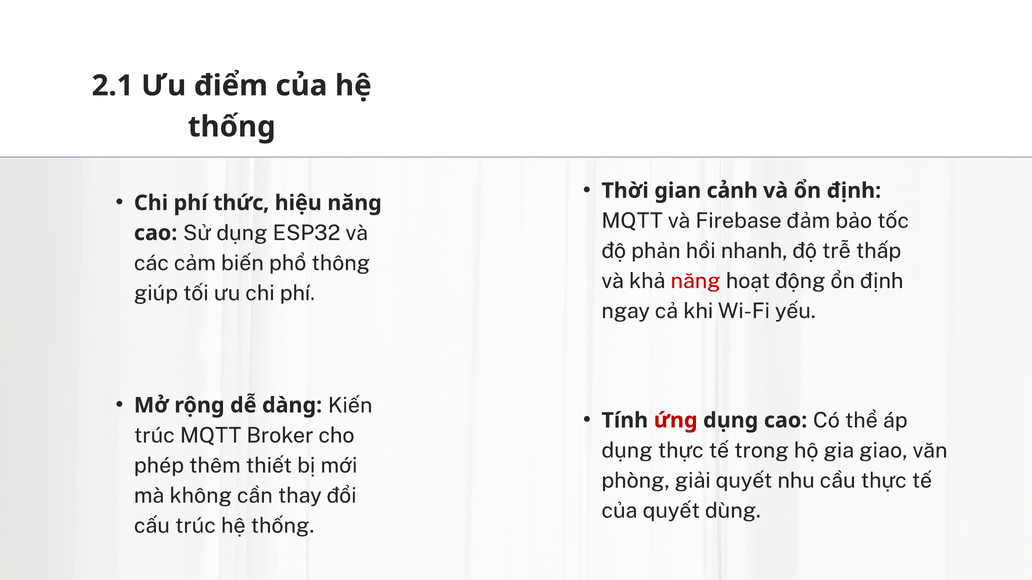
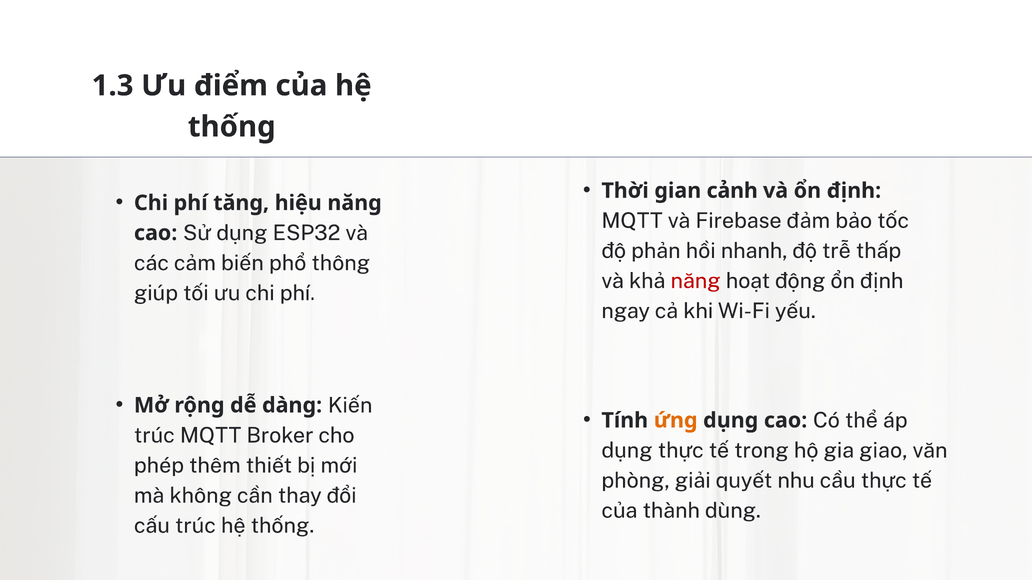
2.1: 2.1 -> 1.3 (113, 86)
thức: thức -> tăng (241, 203)
ứng colour: red -> orange (676, 421)
của quyết: quyết -> thành (671, 511)
